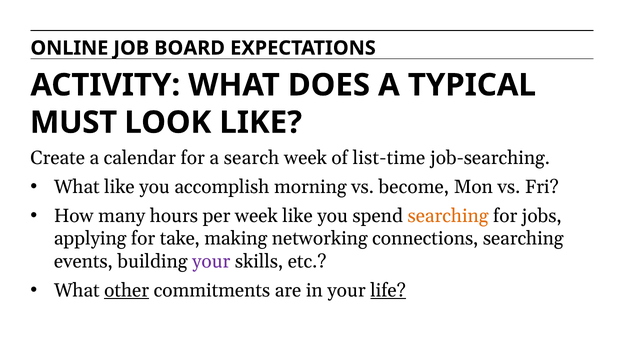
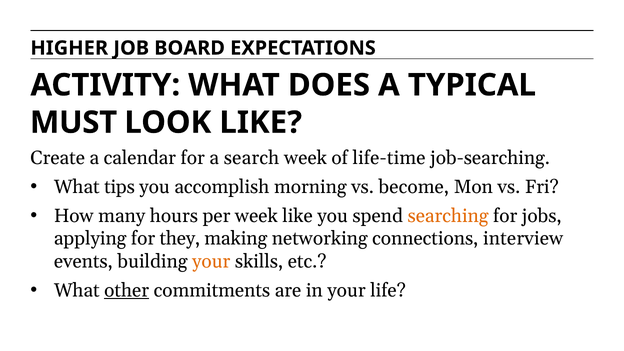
ONLINE: ONLINE -> HIGHER (69, 48)
list-time: list-time -> life-time (389, 158)
What like: like -> tips (120, 187)
take: take -> they (180, 239)
connections searching: searching -> interview (523, 239)
your colour: purple -> orange (211, 262)
life underline: present -> none (388, 290)
